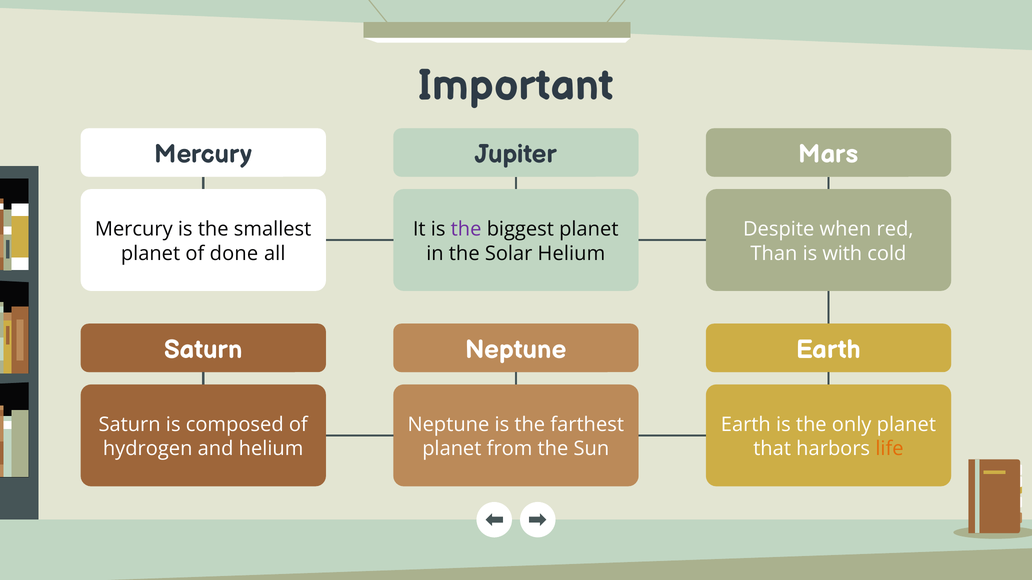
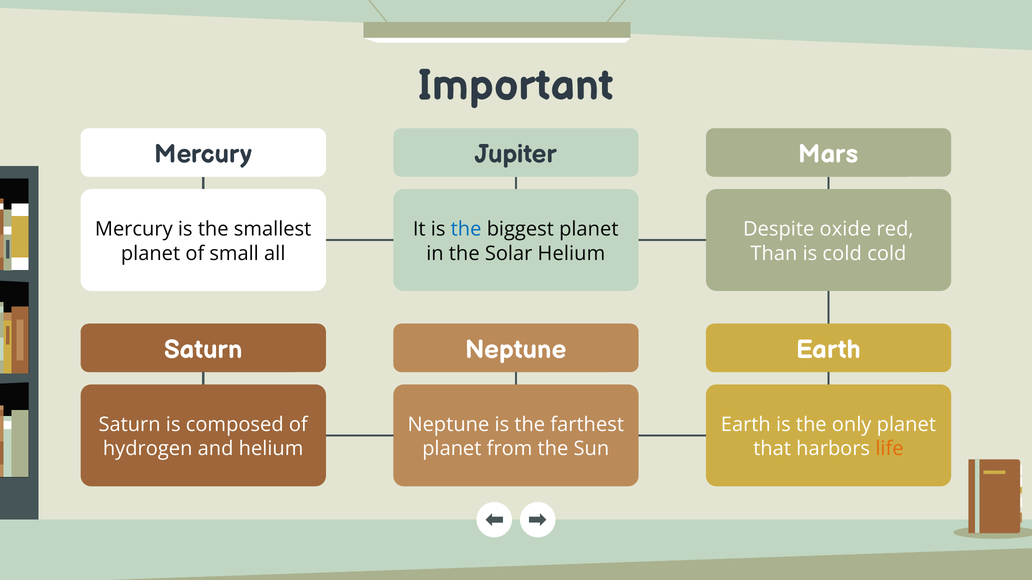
the colour: purple -> blue (466, 230)
when: when -> oxide (845, 230)
done: done -> small (234, 254)
is with: with -> cold (842, 254)
